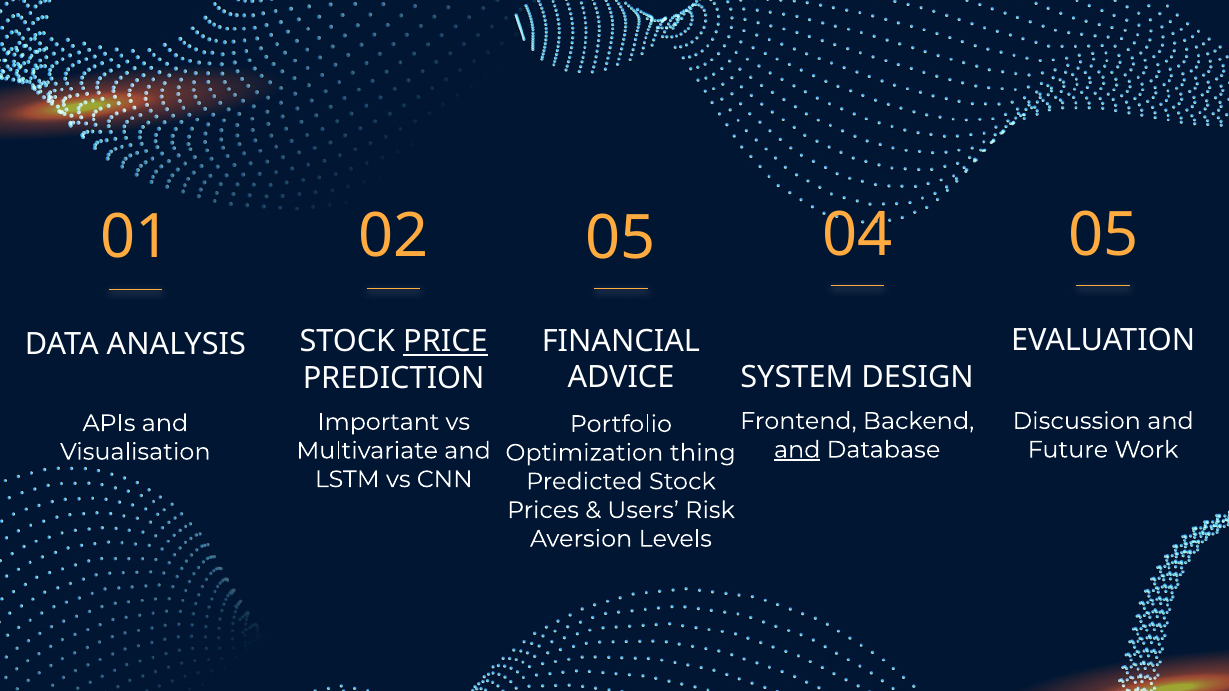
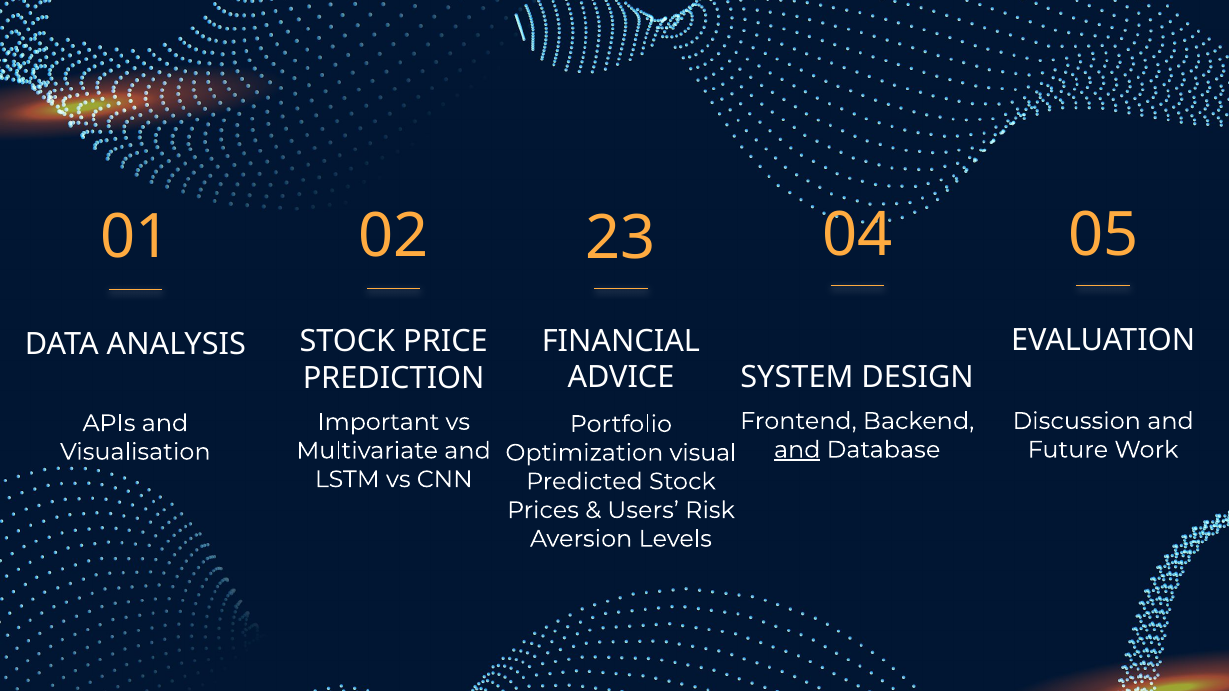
02 05: 05 -> 23 (621, 239)
PRICE underline: present -> none (446, 342)
thing: thing -> visual (703, 453)
